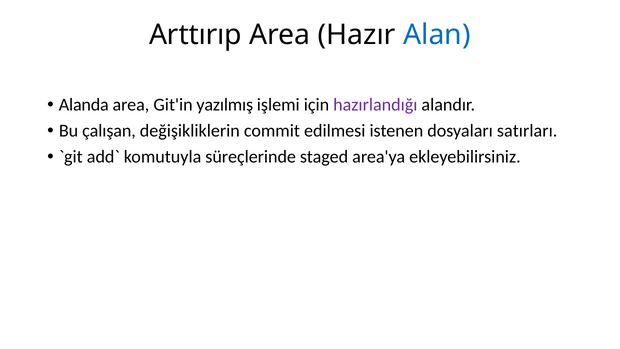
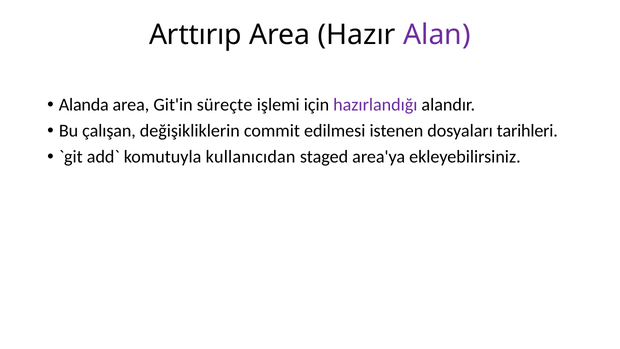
Alan colour: blue -> purple (437, 35)
yazılmış: yazılmış -> süreçte (225, 105)
satırları: satırları -> tarihleri (527, 131)
süreçlerinde: süreçlerinde -> kullanıcıdan (251, 157)
